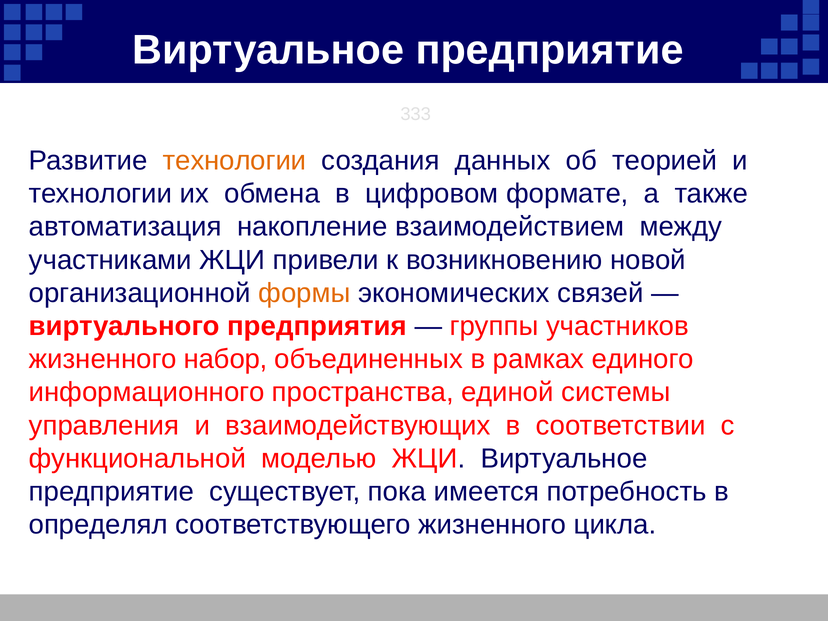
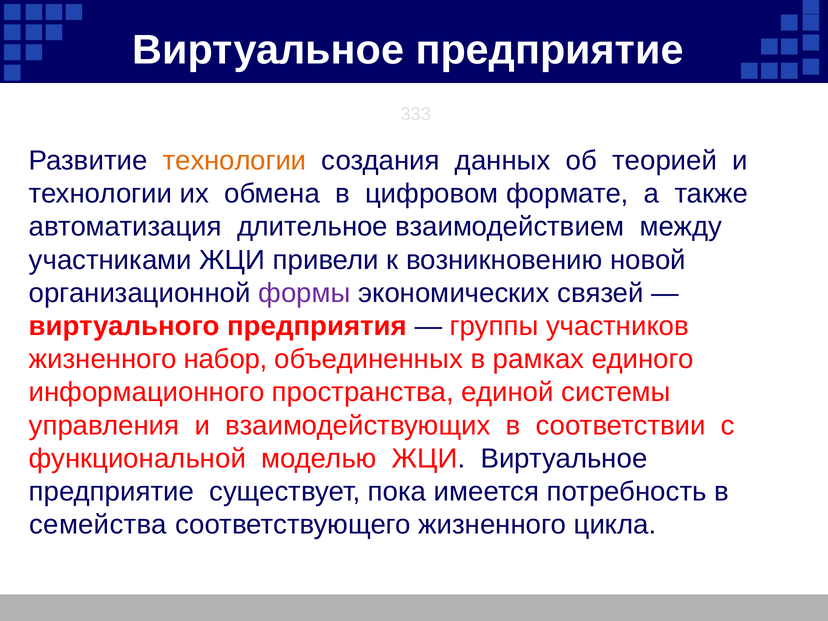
накопление: накопление -> длительное (312, 227)
формы colour: orange -> purple (304, 293)
определял: определял -> семейства (98, 525)
